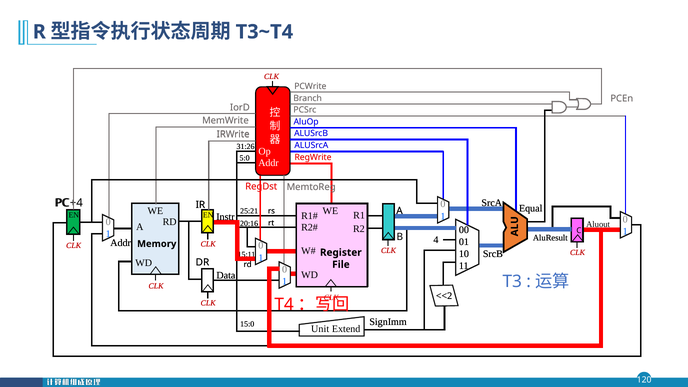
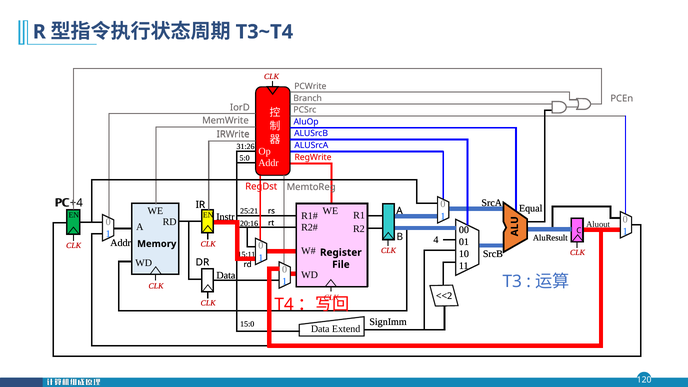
Unit: Unit -> Data (320, 329)
